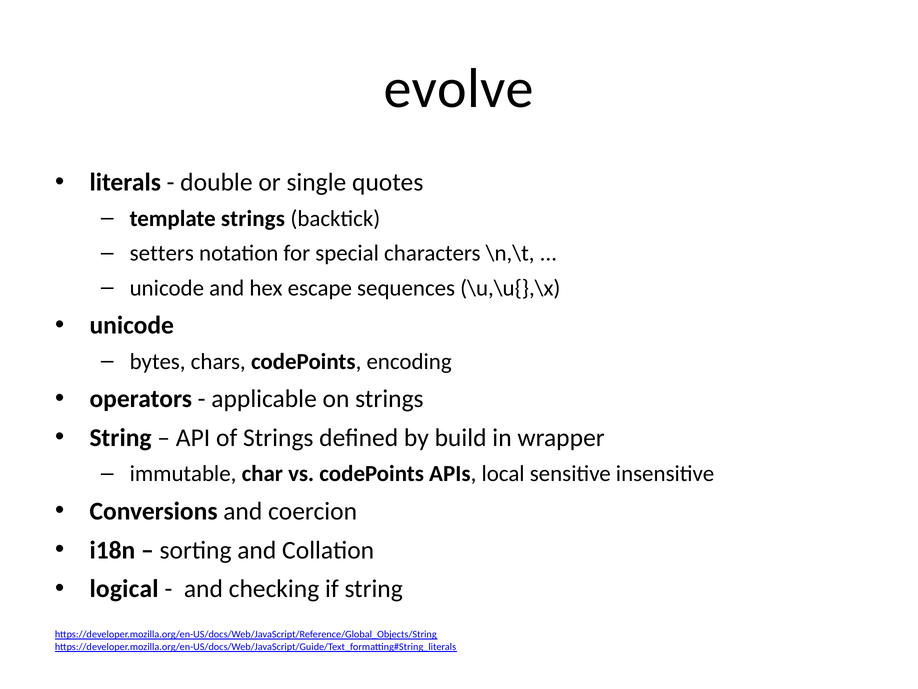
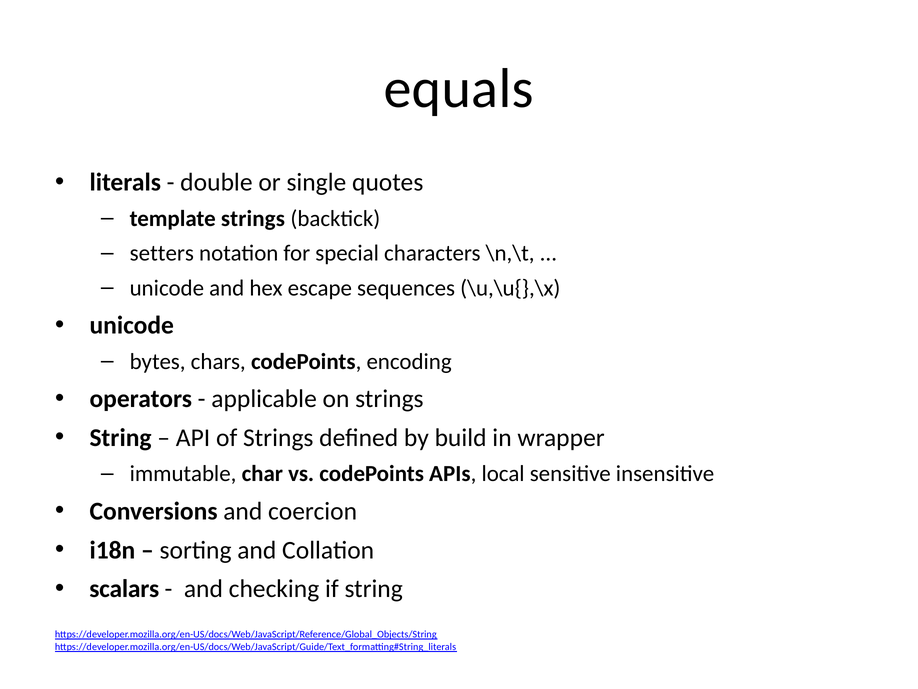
evolve: evolve -> equals (459, 89)
logical: logical -> scalars (124, 588)
